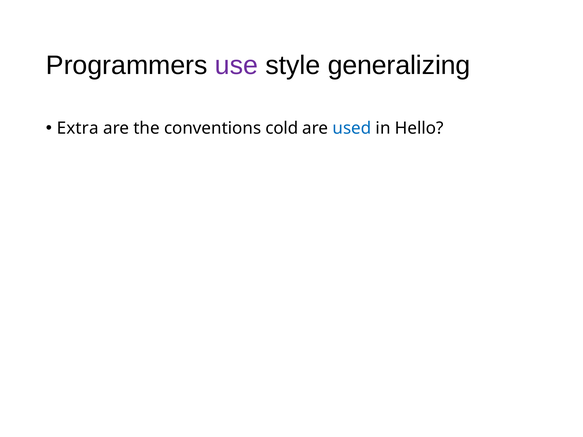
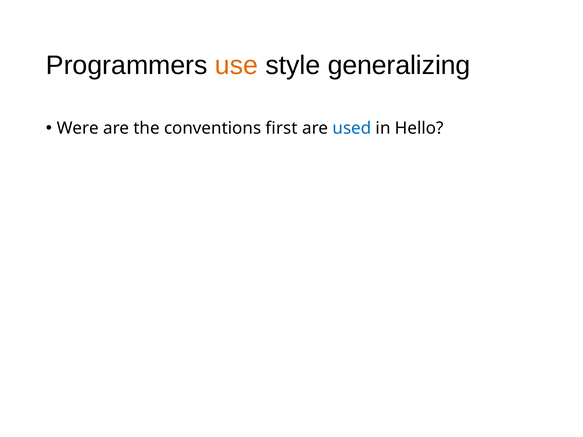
use colour: purple -> orange (236, 65)
Extra: Extra -> Were (78, 128)
cold: cold -> first (282, 128)
